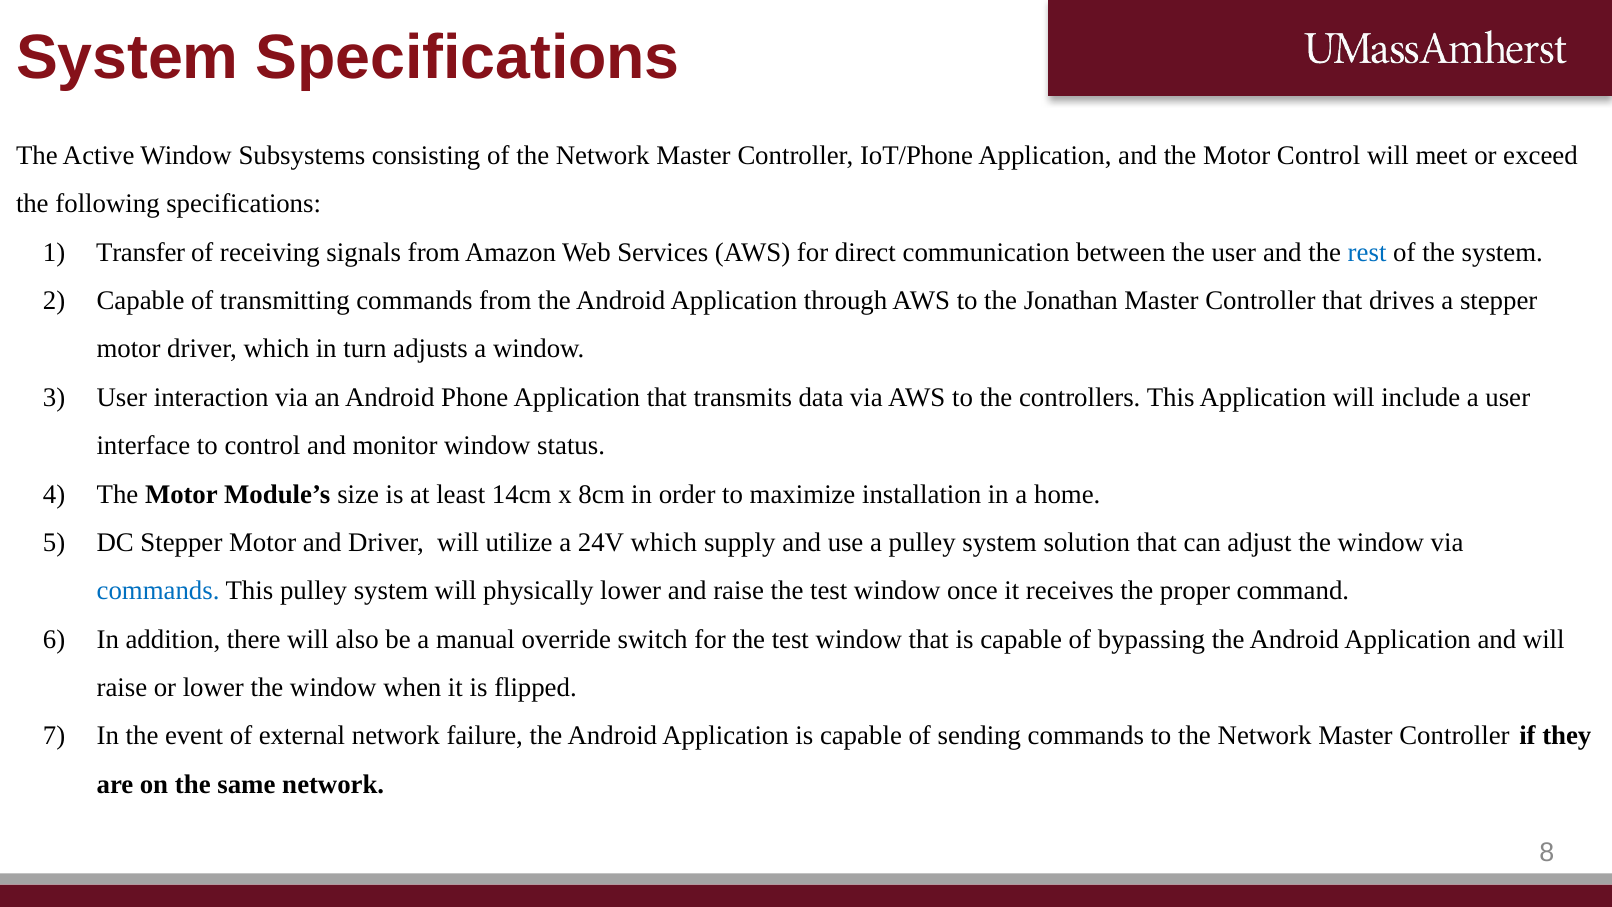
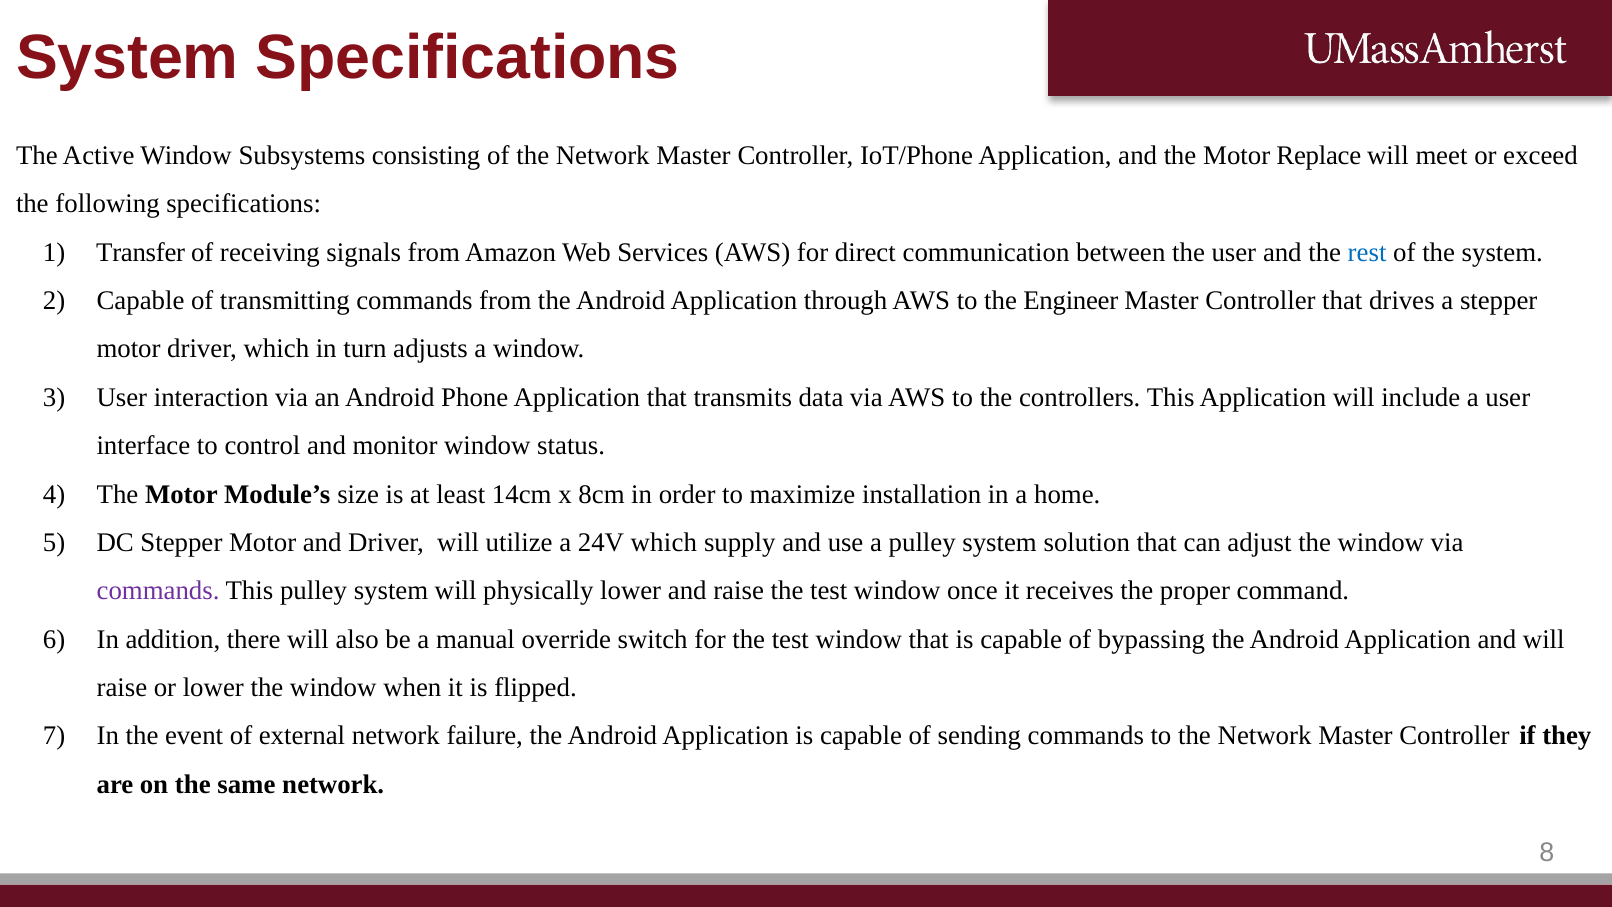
Motor Control: Control -> Replace (1319, 156)
Jonathan: Jonathan -> Engineer (1071, 301)
commands colour: blue -> purple (158, 591)
